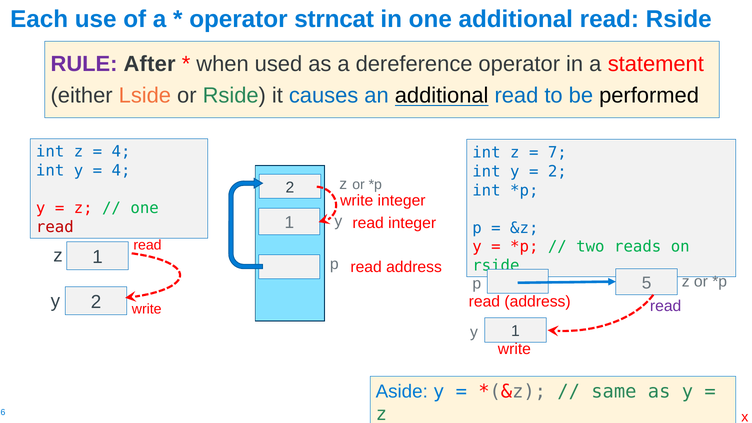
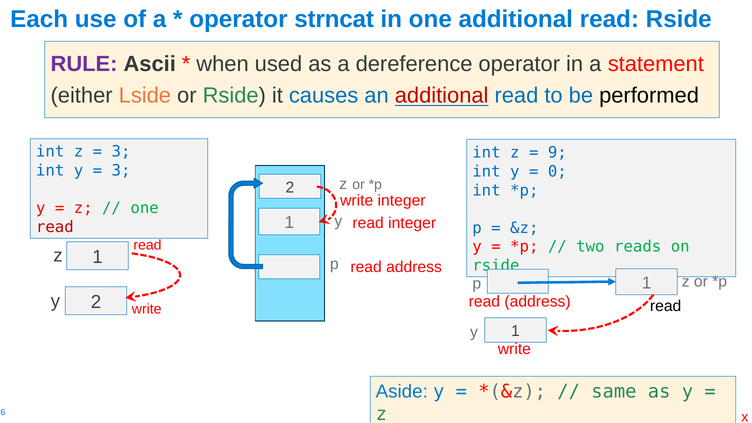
After: After -> Ascii (150, 64)
additional colour: black -> red (442, 96)
4: 4 -> 3 (121, 152)
7: 7 -> 9 (557, 153)
4: 4 -> 3 (121, 171)
2: 2 -> 0 (557, 172)
p 5: 5 -> 1 (647, 283)
read colour: purple -> black (666, 306)
